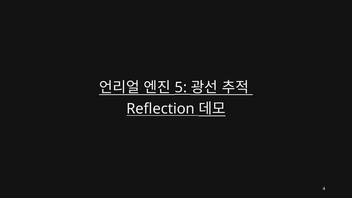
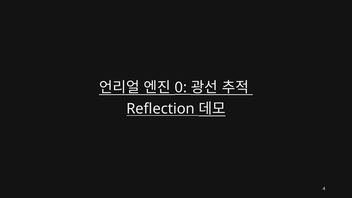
5: 5 -> 0 (181, 88)
